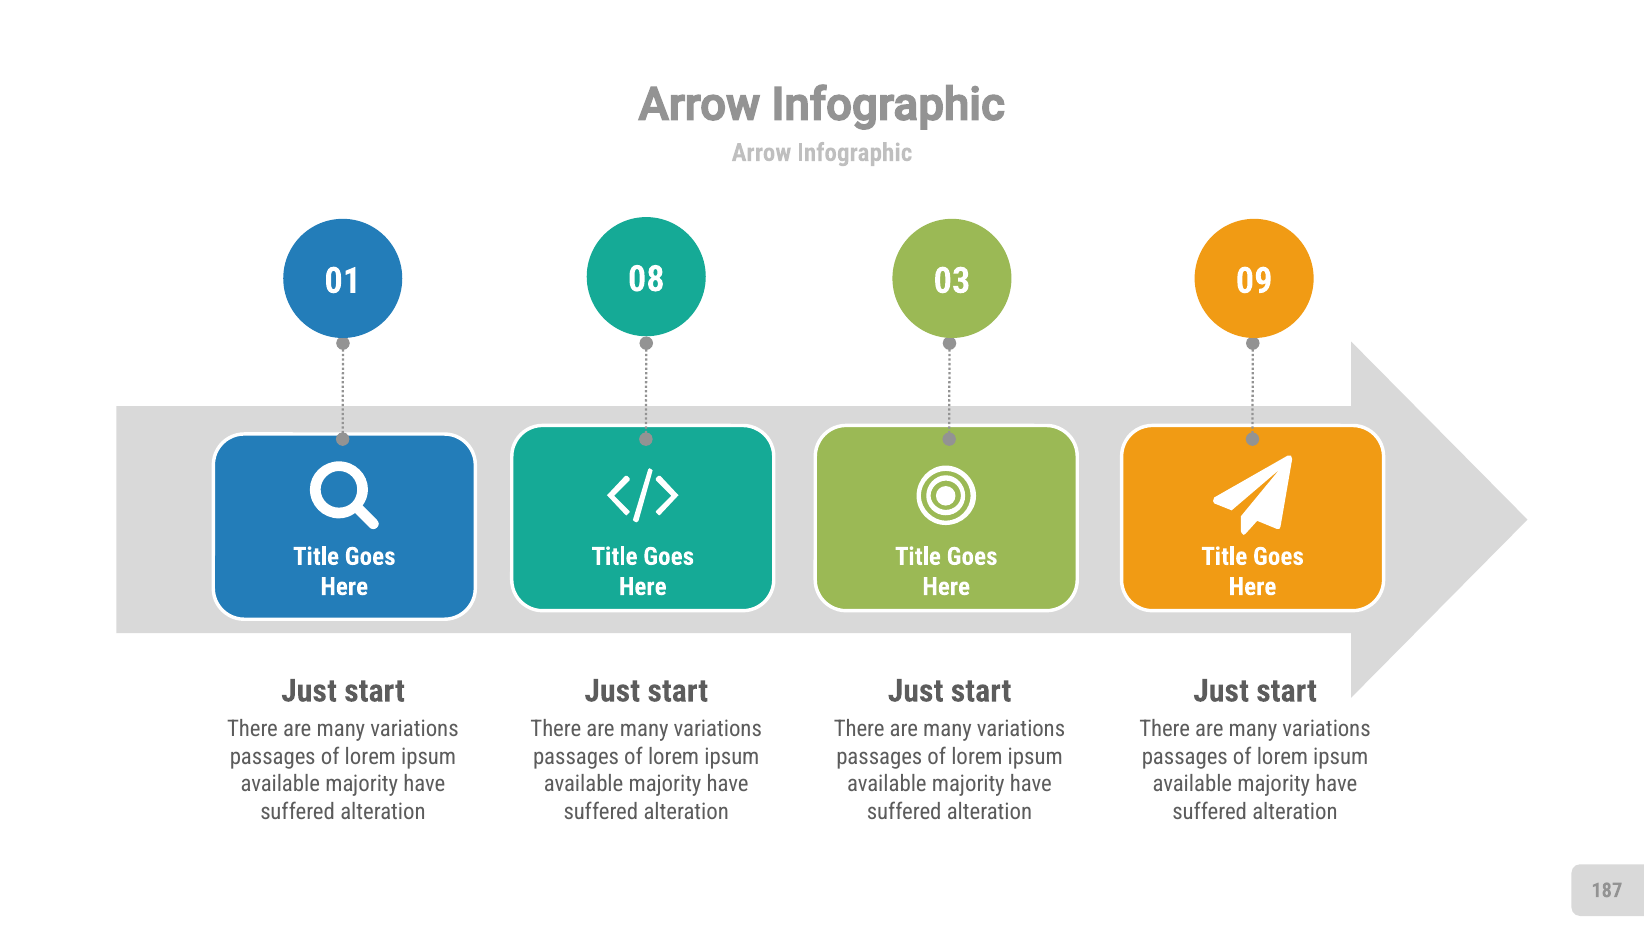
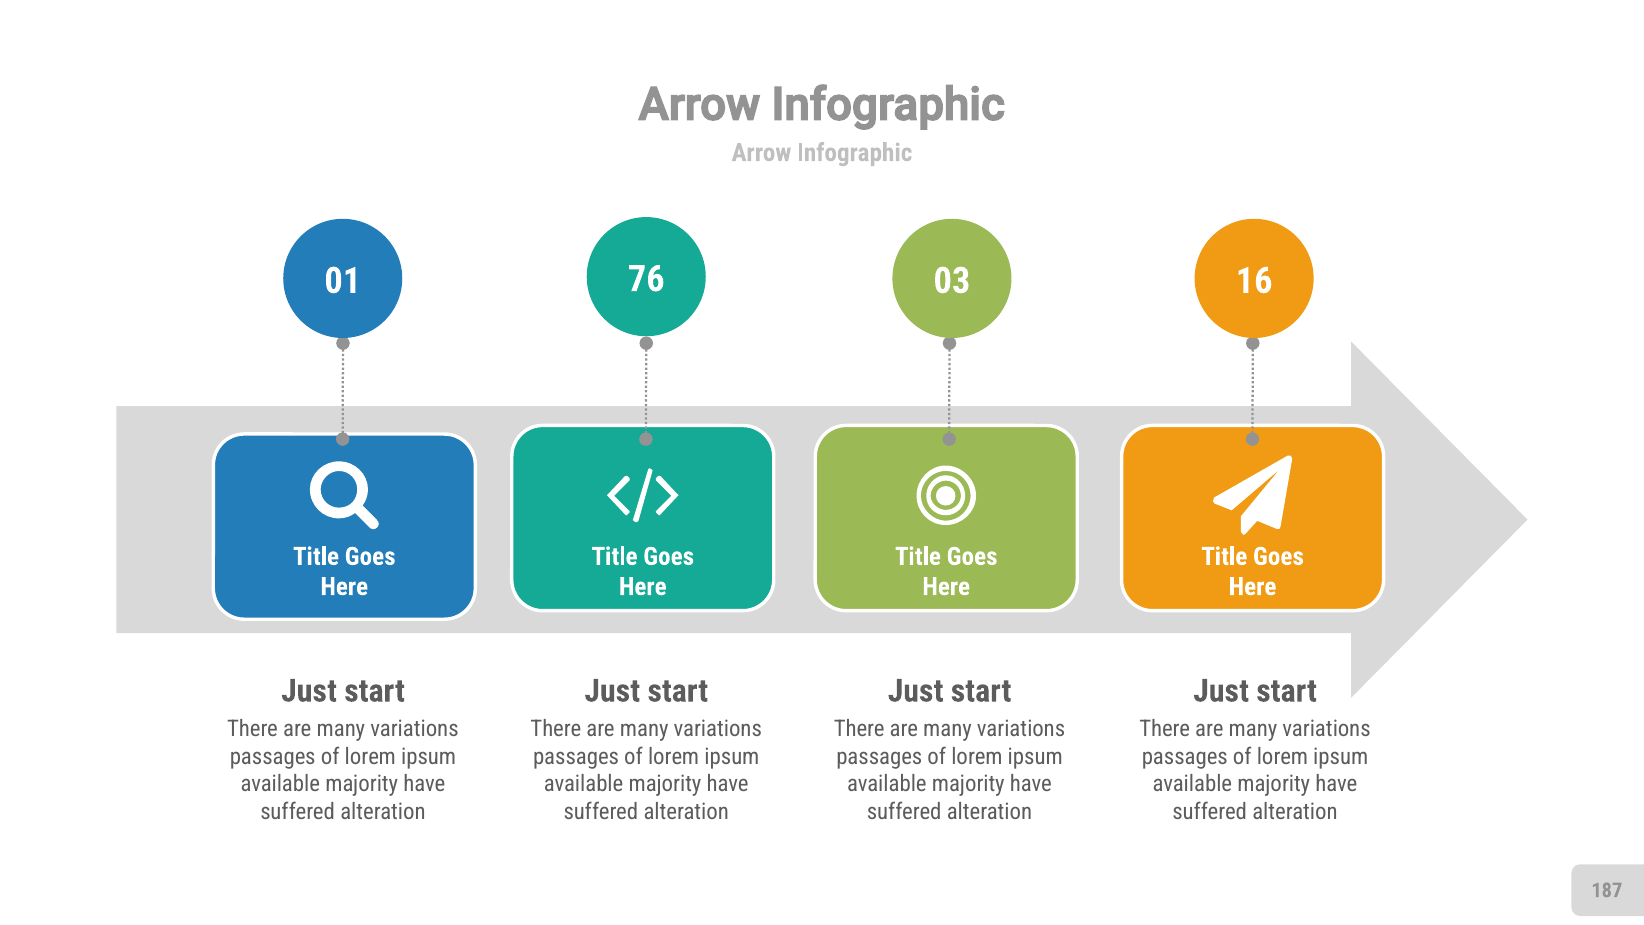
08: 08 -> 76 (646, 279)
09: 09 -> 16 (1254, 281)
